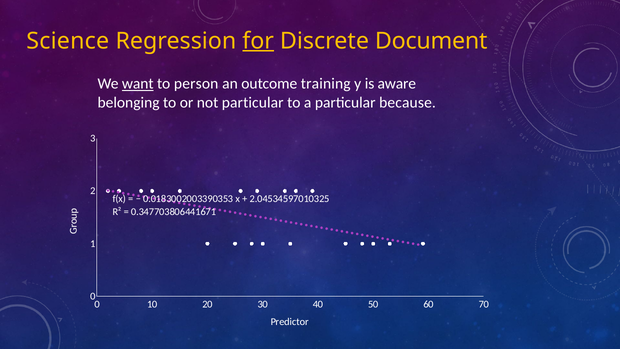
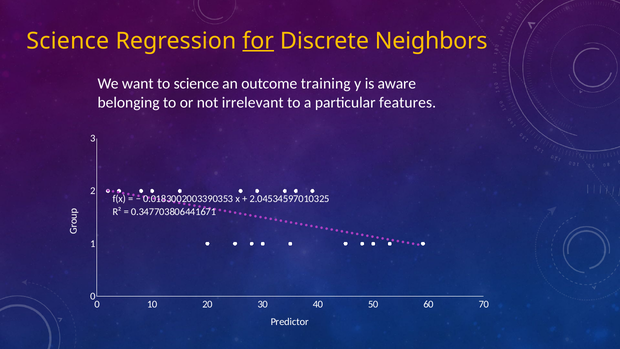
Document: Document -> Neighbors (431, 41)
want underline: present -> none (138, 84)
to person: person -> science (196, 84)
not particular: particular -> irrelevant (253, 102)
because: because -> features (408, 102)
